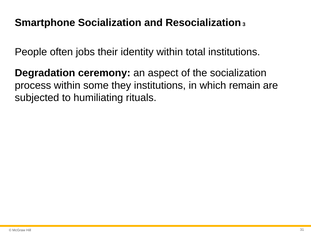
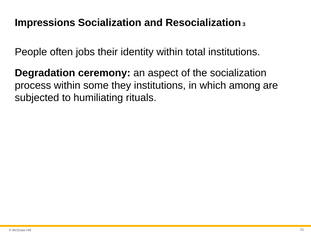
Smartphone: Smartphone -> Impressions (45, 23)
remain: remain -> among (245, 85)
